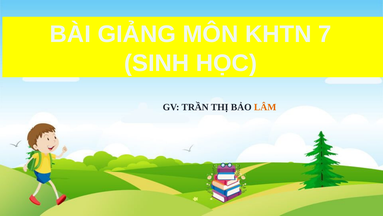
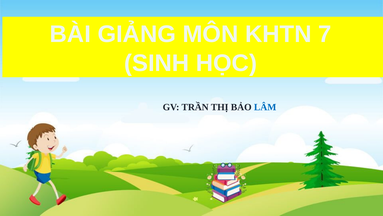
LÂM colour: orange -> blue (265, 107)
